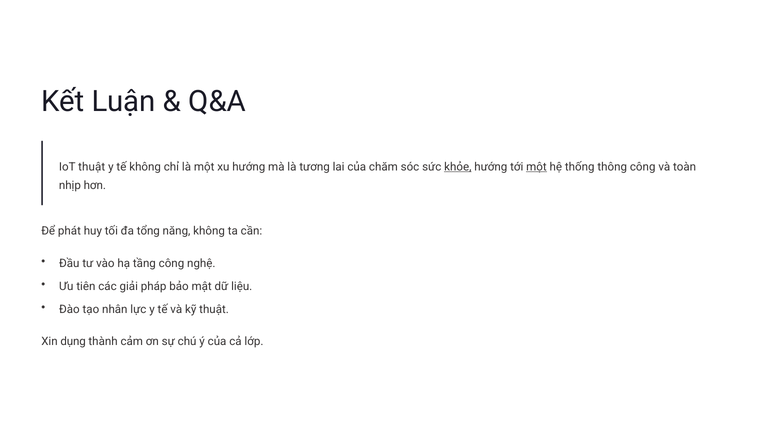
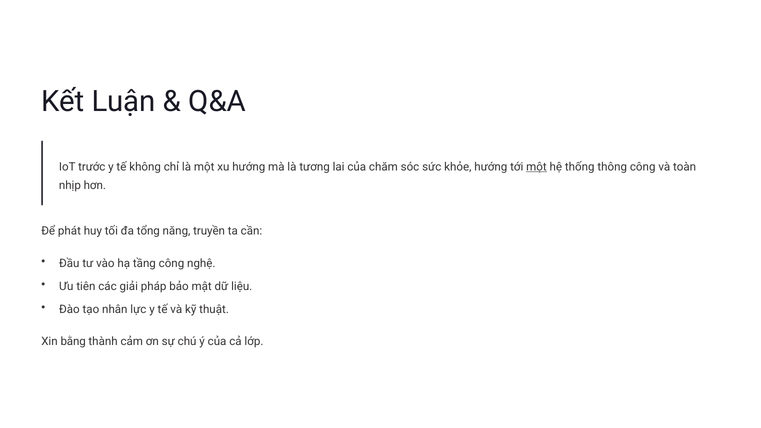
IoT thuật: thuật -> trước (92, 167)
khỏe underline: present -> none (458, 167)
năng không: không -> truyền (209, 231)
dụng: dụng -> bằng (73, 341)
